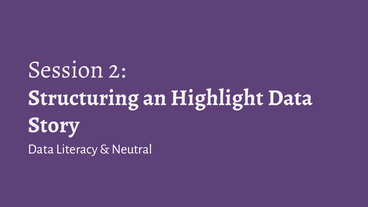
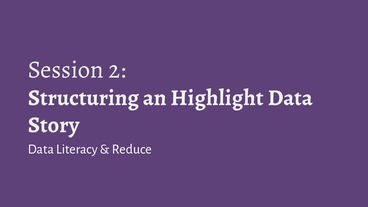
Neutral: Neutral -> Reduce (132, 149)
